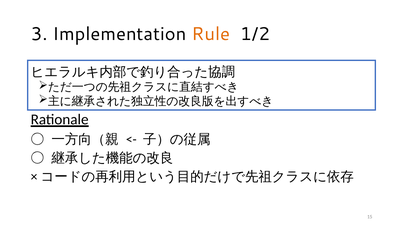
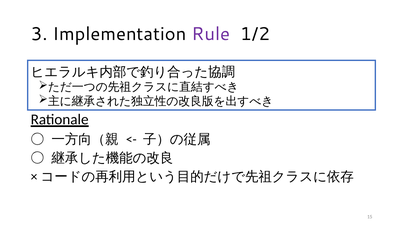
Rule colour: orange -> purple (211, 34)
